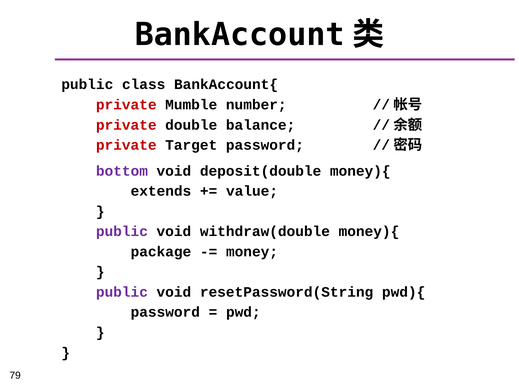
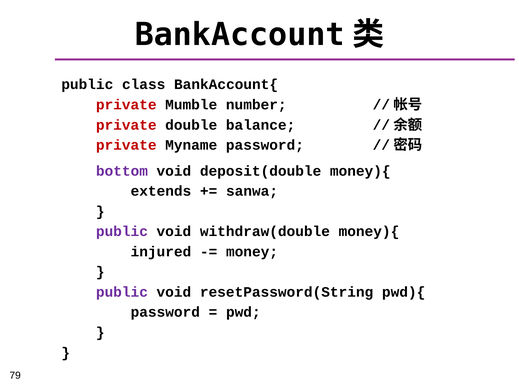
Target: Target -> Myname (191, 145)
value: value -> sanwa (252, 191)
package: package -> injured (161, 252)
